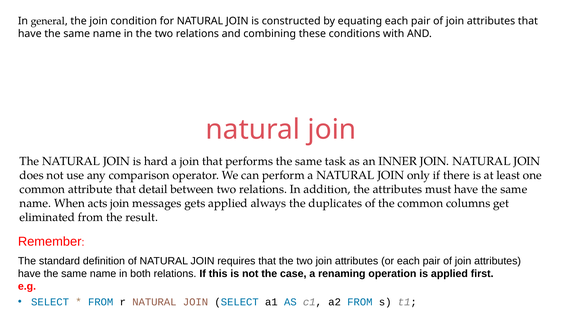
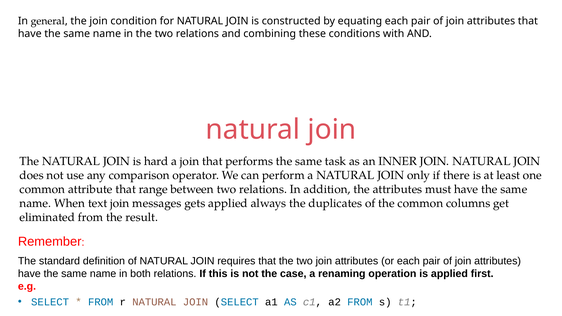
detail: detail -> range (153, 189)
acts: acts -> text (98, 203)
